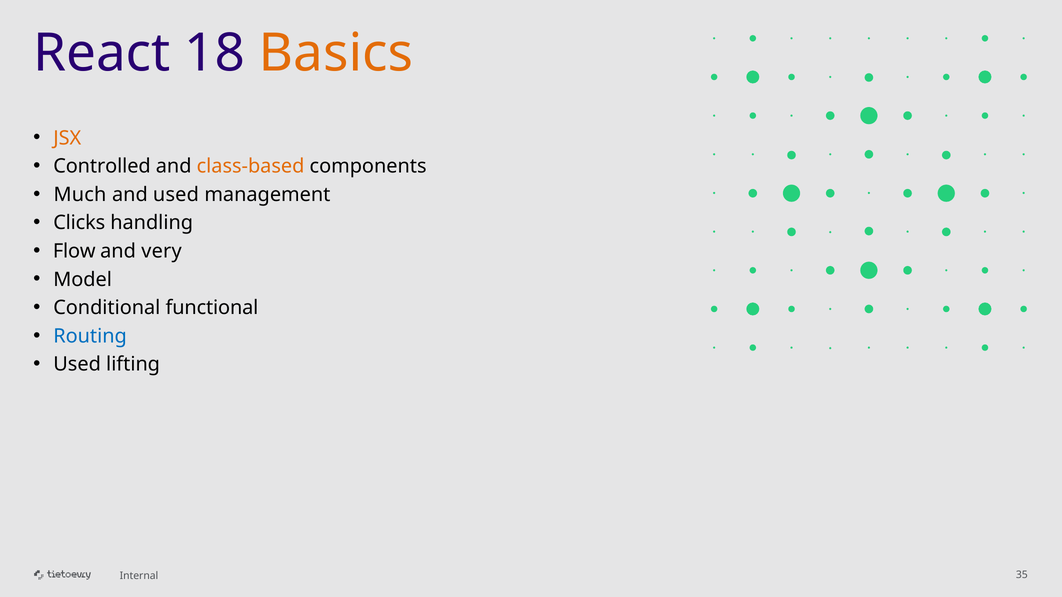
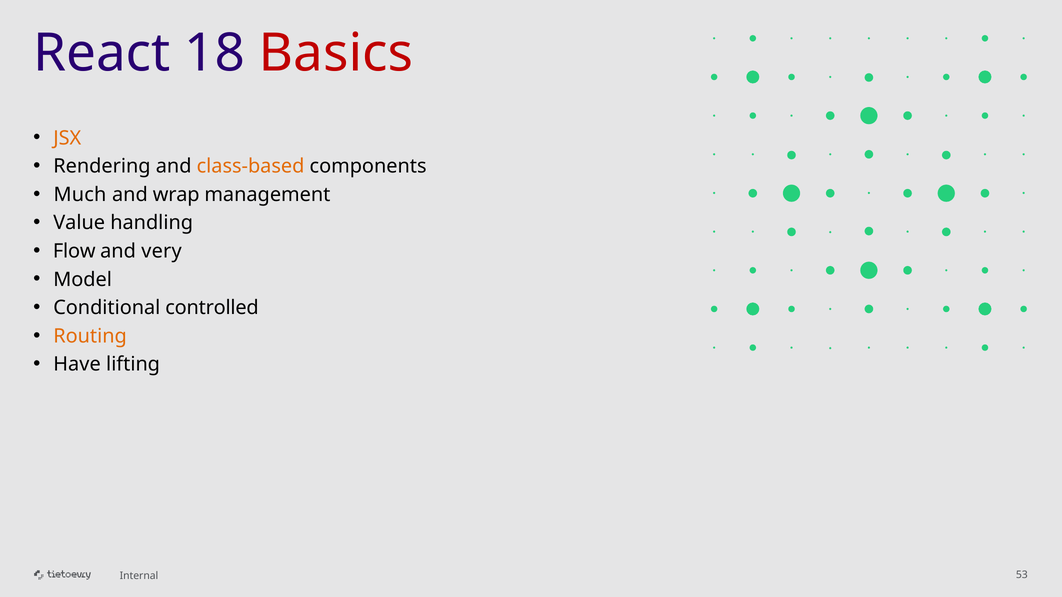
Basics colour: orange -> red (336, 53)
Controlled: Controlled -> Rendering (102, 166)
and used: used -> wrap (176, 195)
Clicks: Clicks -> Value (79, 223)
functional: functional -> controlled (212, 308)
Routing colour: blue -> orange (90, 336)
Used: Used -> Have (77, 365)
35: 35 -> 53 (1022, 575)
